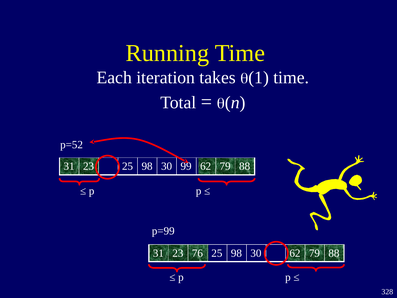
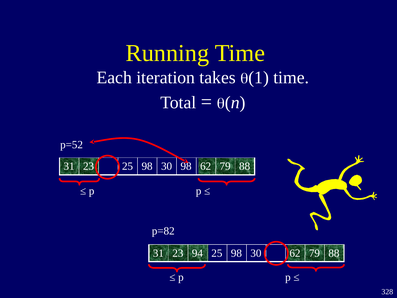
30 99: 99 -> 98 (186, 166)
p=99: p=99 -> p=82 (163, 231)
76: 76 -> 94 (197, 253)
